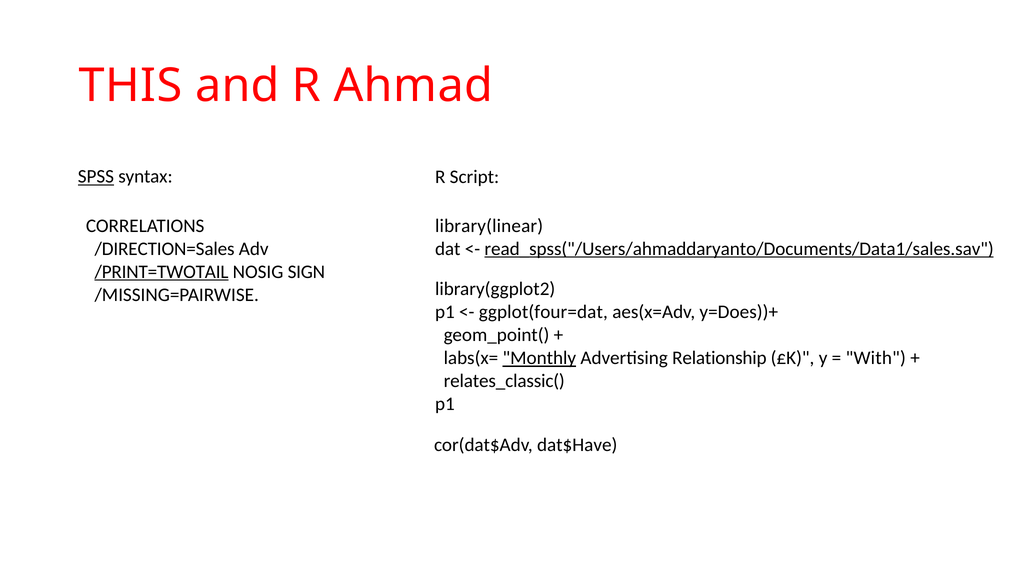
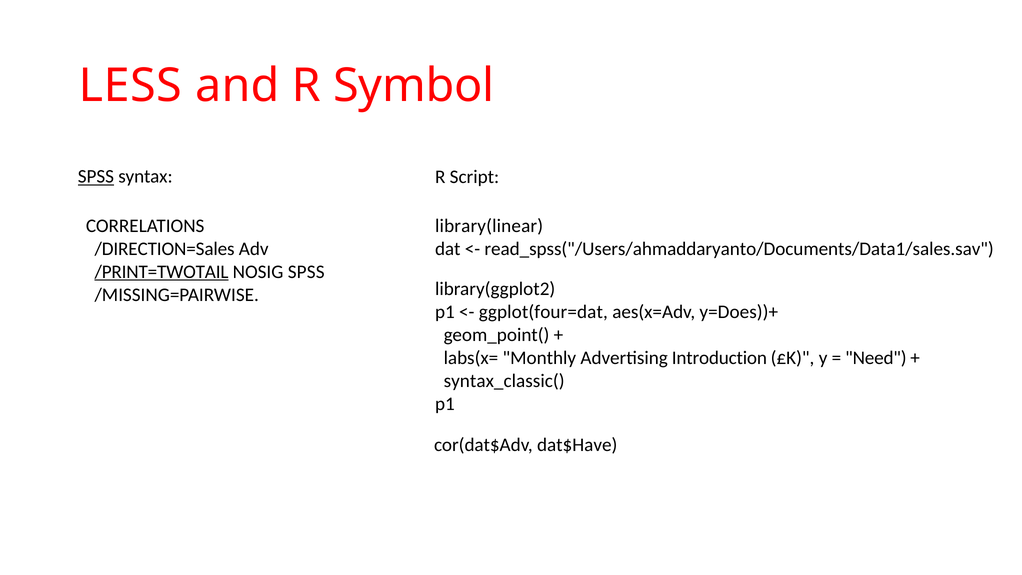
THIS: THIS -> LESS (130, 86)
Ahmad: Ahmad -> Symbol (414, 86)
read_spss("/Users/ahmaddaryanto/Documents/Data1/sales.sav underline: present -> none (739, 249)
NOSIG SIGN: SIGN -> SPSS (306, 272)
Monthly underline: present -> none (539, 358)
Relationship: Relationship -> Introduction (719, 358)
With: With -> Need (876, 358)
relates_classic(: relates_classic( -> syntax_classic( (504, 381)
